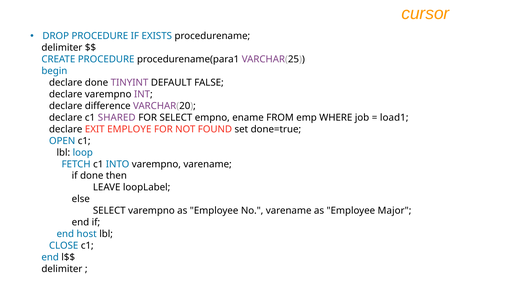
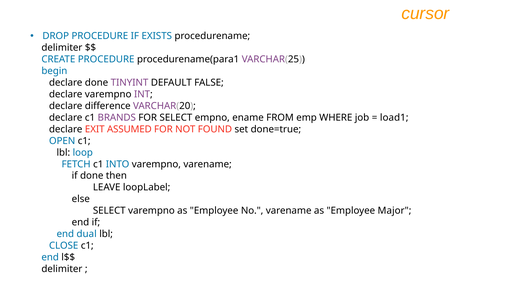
SHARED: SHARED -> BRANDS (117, 118)
EMPLOYE: EMPLOYE -> ASSUMED (129, 129)
host: host -> dual (87, 234)
